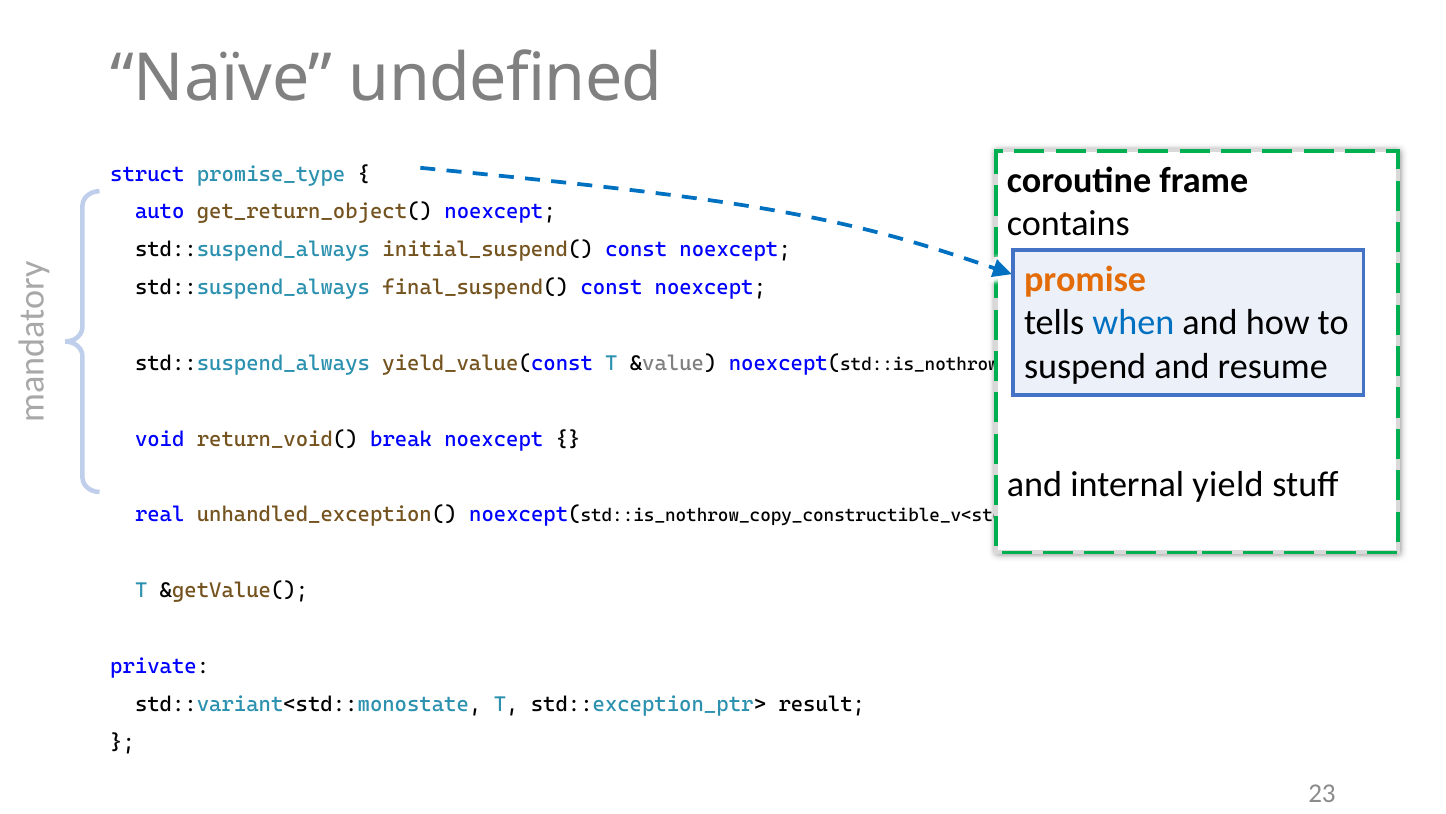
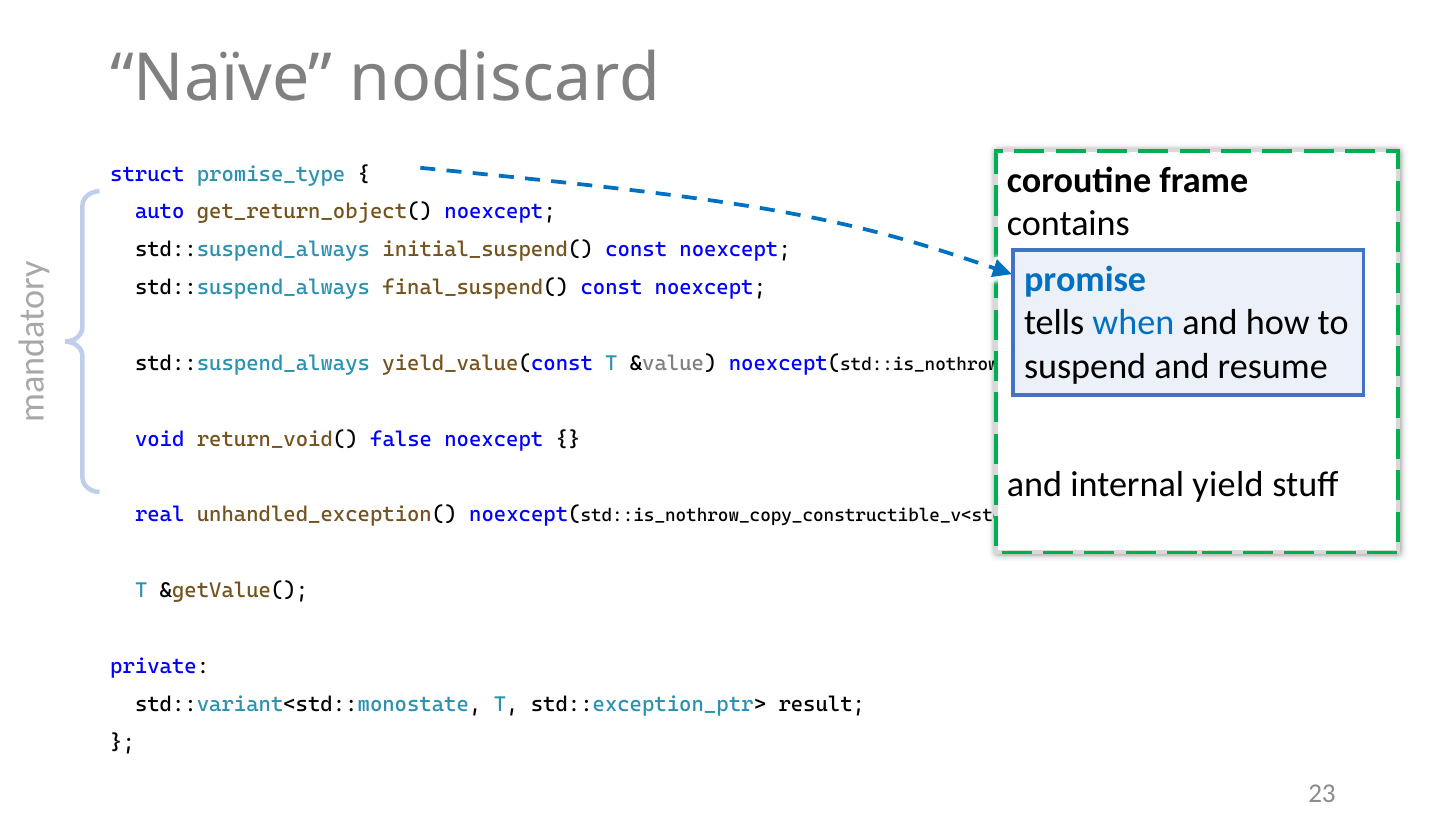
undefined: undefined -> nodiscard (505, 78)
promise colour: orange -> blue (1085, 279)
break: break -> false (401, 439)
